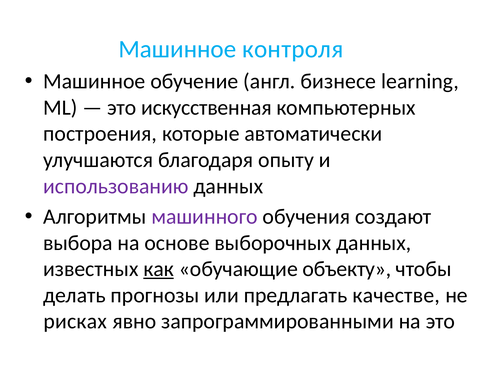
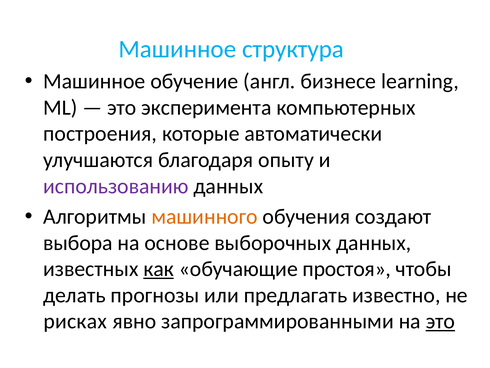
контроля: контроля -> структура (293, 49)
искусственная: искусственная -> эксперимента (206, 107)
машинного colour: purple -> orange (205, 216)
объекту: объекту -> простоя (347, 269)
качестве: качестве -> известно (396, 295)
это underline: none -> present (440, 321)
